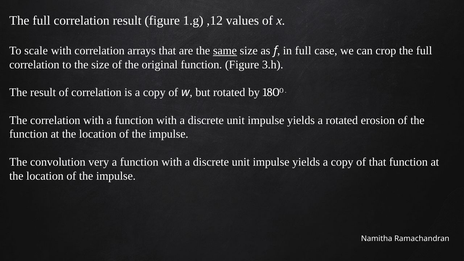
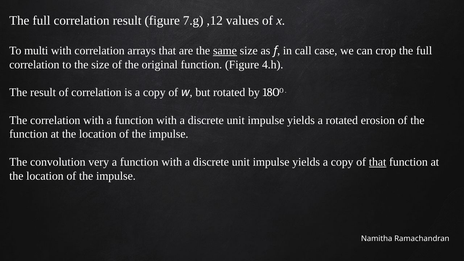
1.g: 1.g -> 7.g (193, 21)
scale: scale -> multi (36, 51)
in full: full -> call (303, 51)
3.h: 3.h -> 4.h (273, 65)
that underline: none -> present (378, 162)
